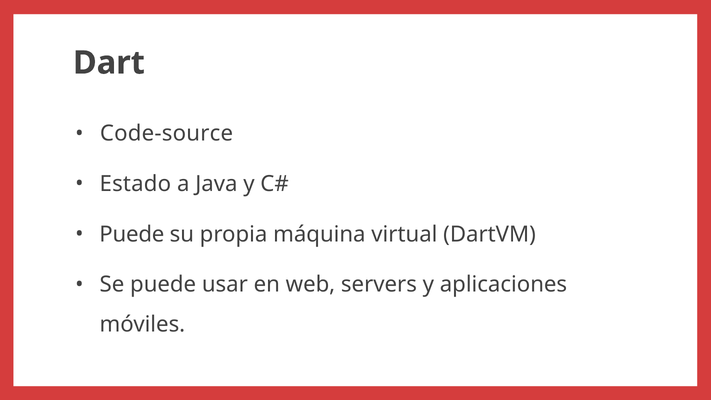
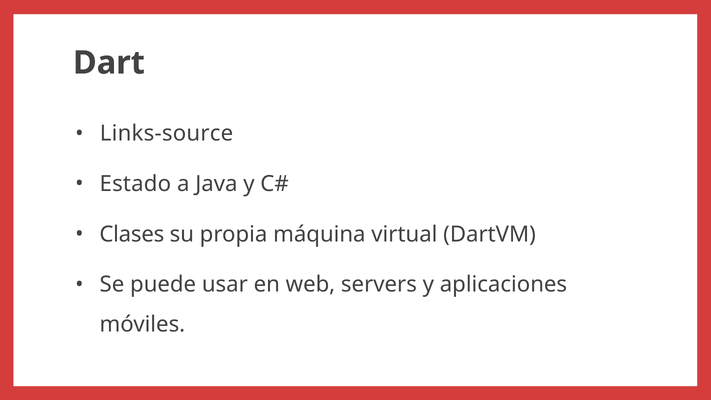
Code-source: Code-source -> Links-source (167, 133)
Puede: Puede -> Clases (132, 234)
